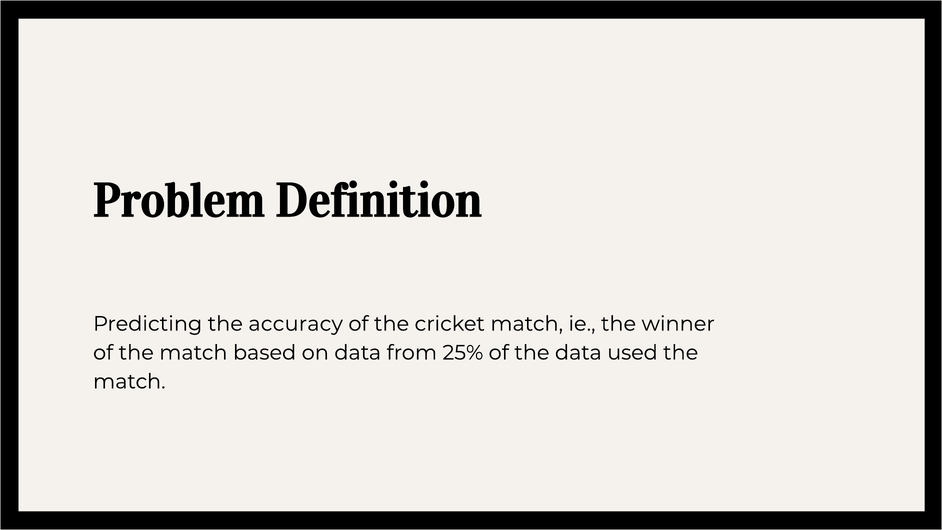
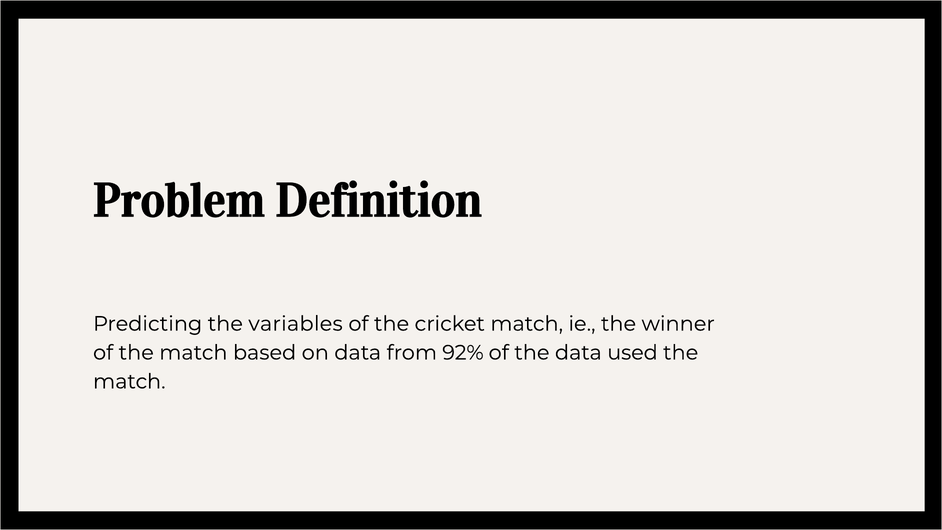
accuracy: accuracy -> variables (296, 324)
25%: 25% -> 92% (463, 353)
